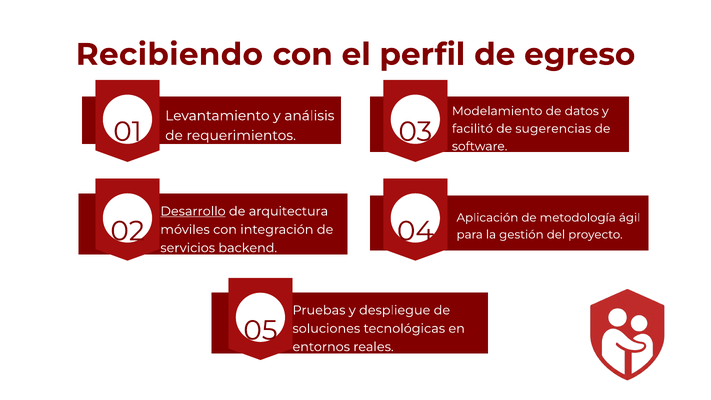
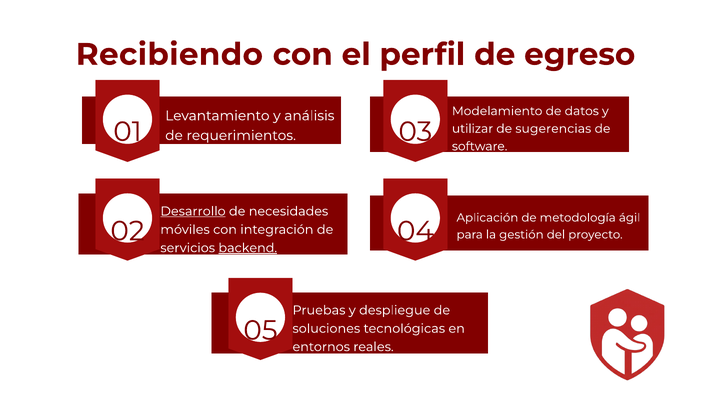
facilitó: facilitó -> utilizar (473, 129)
arquitectura: arquitectura -> necesidades (288, 211)
backend underline: none -> present (248, 248)
